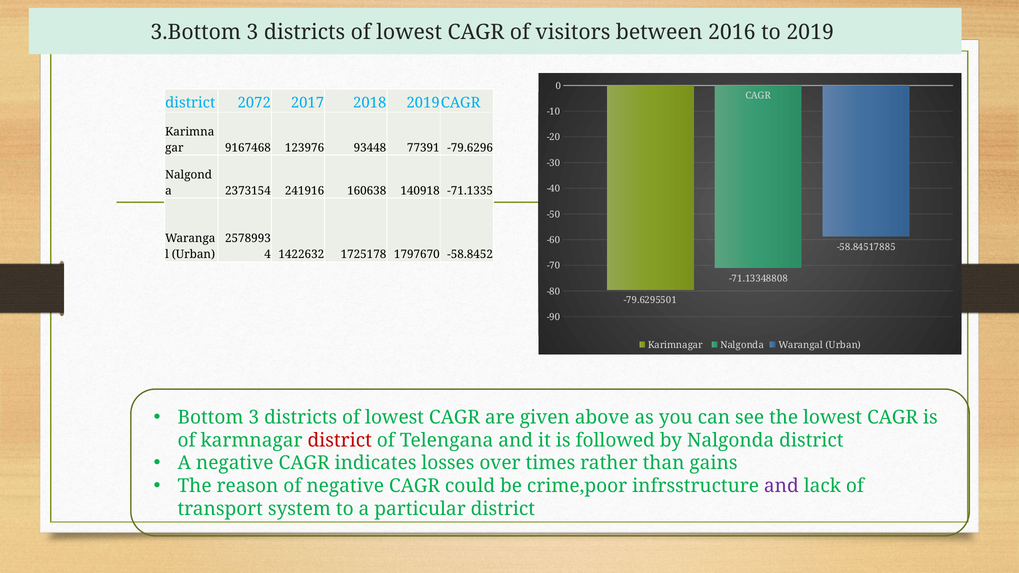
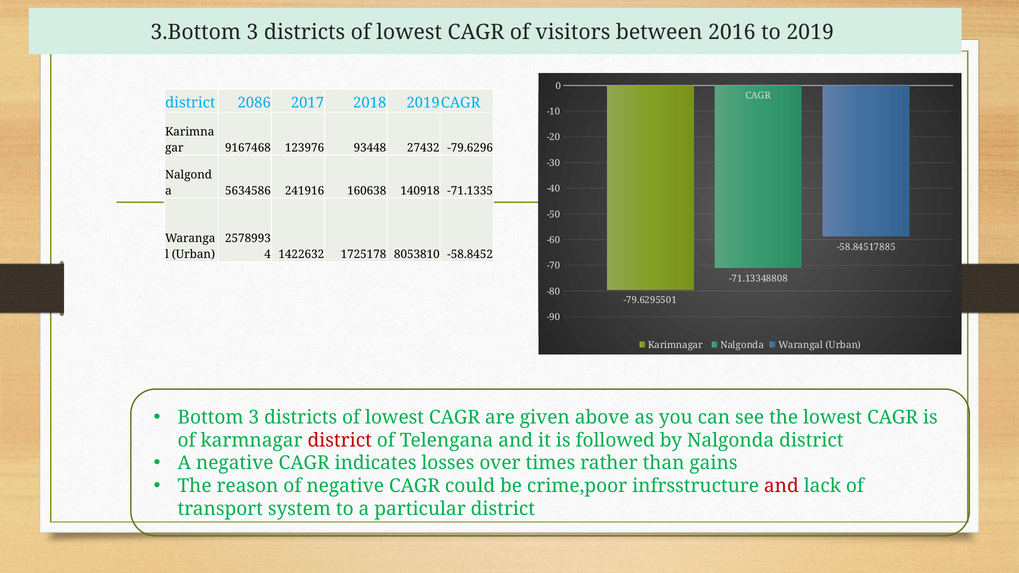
2072: 2072 -> 2086 (254, 103)
77391: 77391 -> 27432 (423, 148)
2373154: 2373154 -> 5634586 (248, 191)
1797670: 1797670 -> 8053810 (417, 255)
and colour: purple -> red (781, 486)
